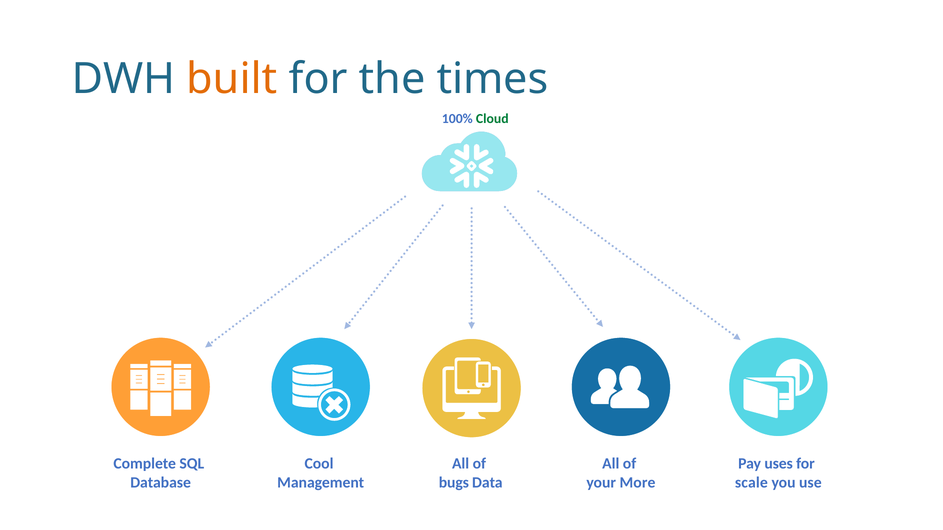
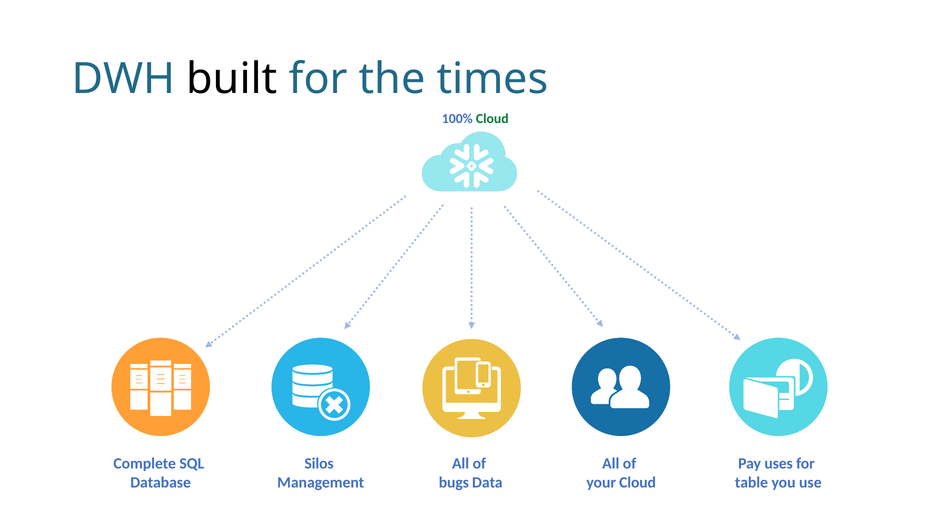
built colour: orange -> black (232, 79)
Cool: Cool -> Silos (319, 464)
your More: More -> Cloud (638, 483)
scale: scale -> table (751, 483)
